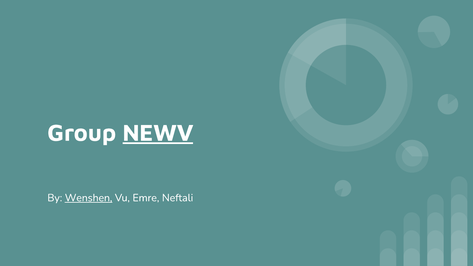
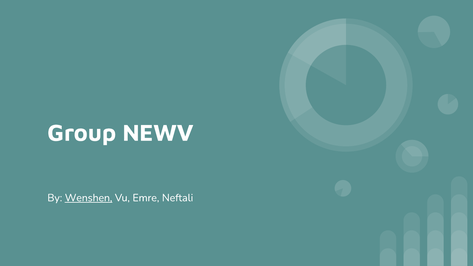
NEWV underline: present -> none (158, 133)
